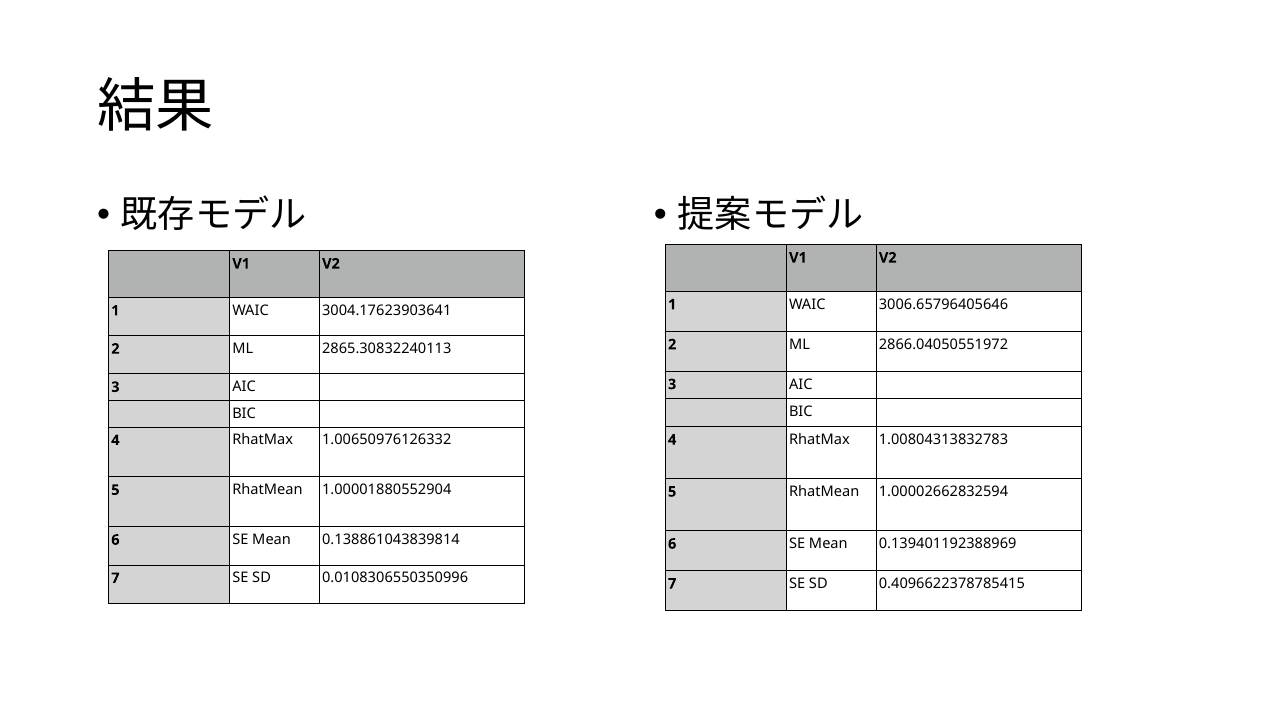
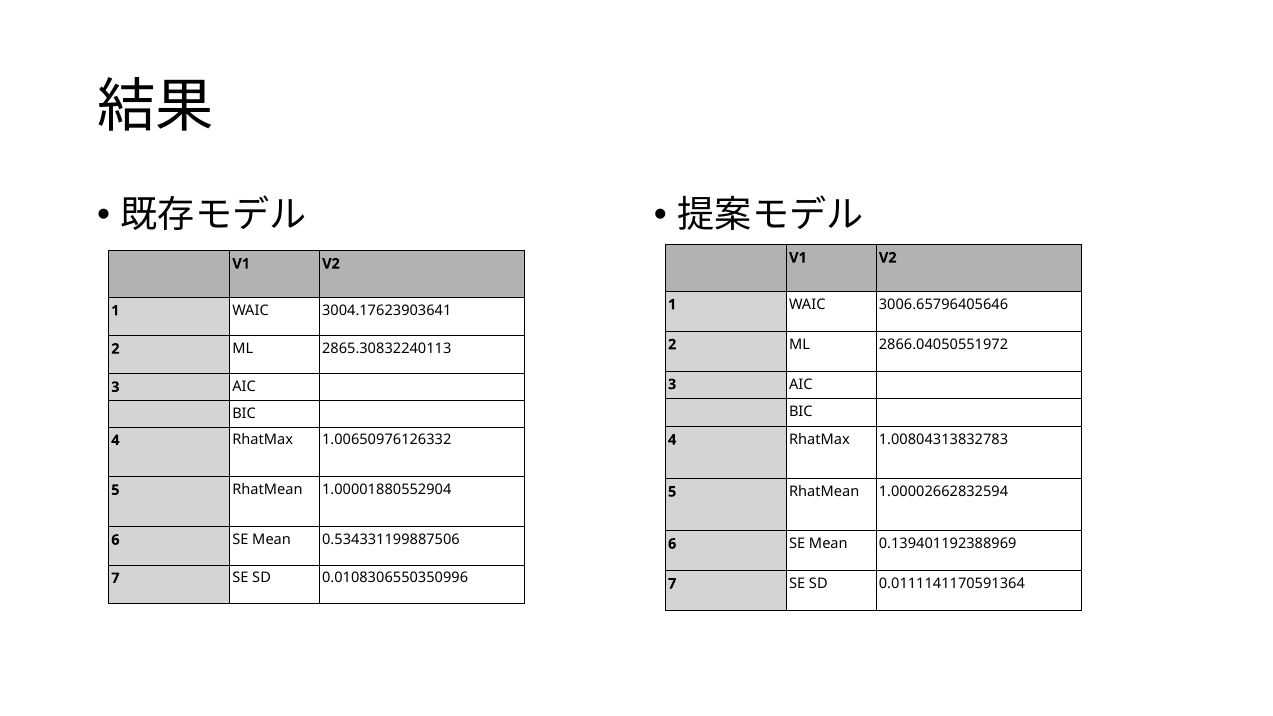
0.138861043839814: 0.138861043839814 -> 0.534331199887506 (391, 540)
0.4096622378785415: 0.4096622378785415 -> 0.0111141170591364 (952, 584)
